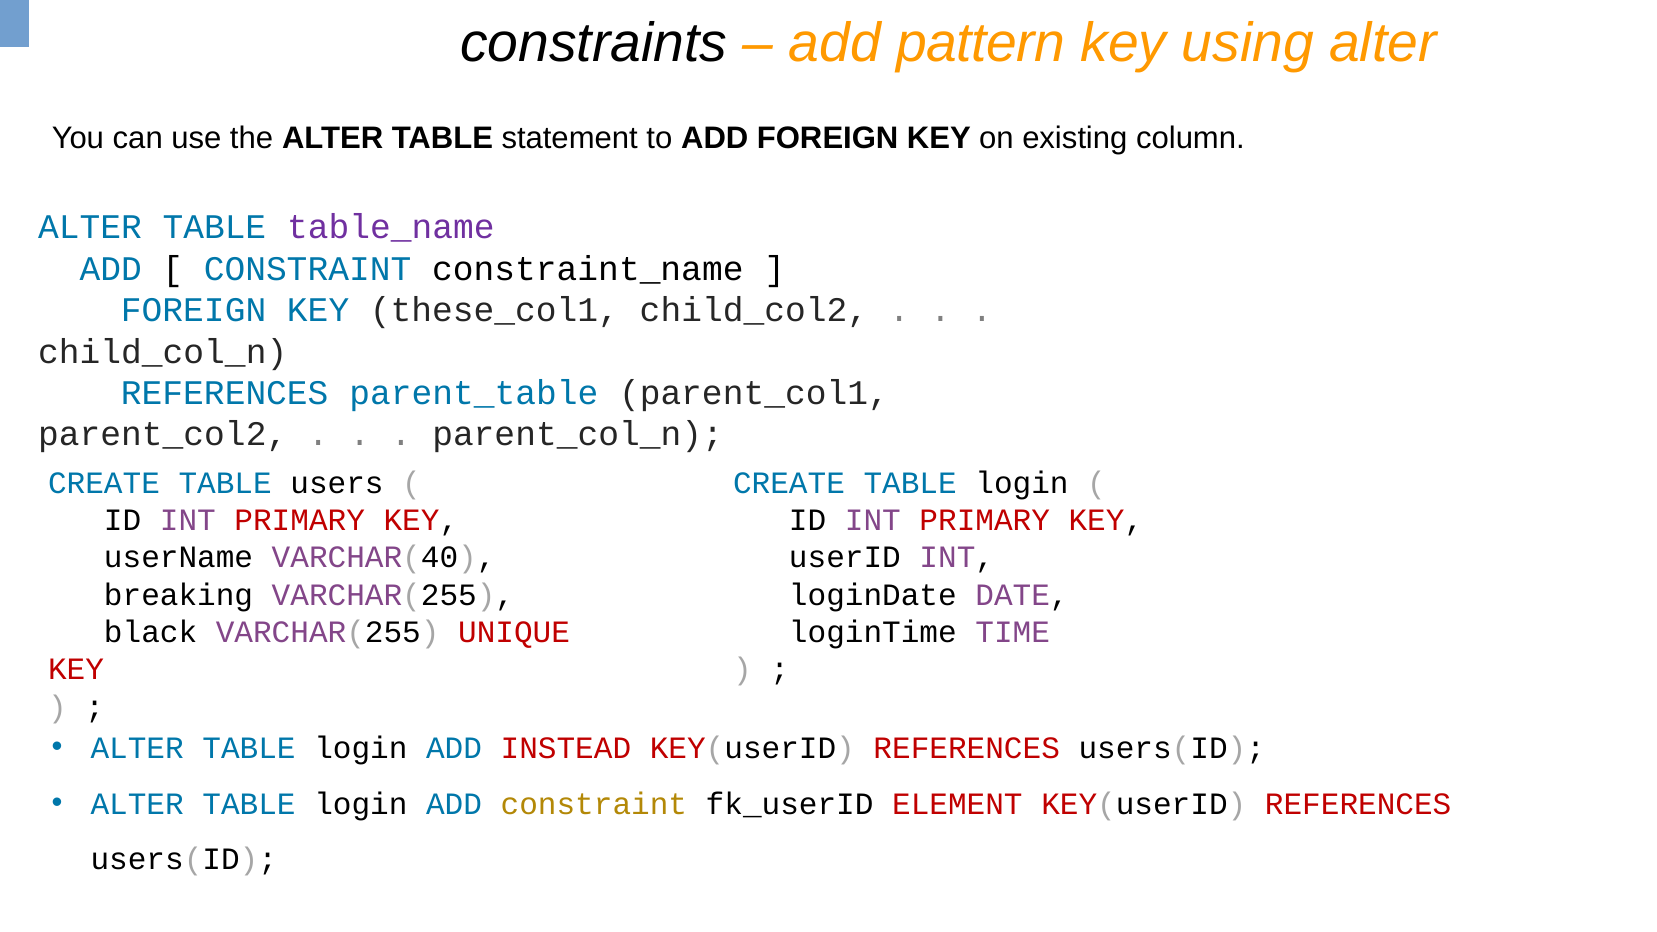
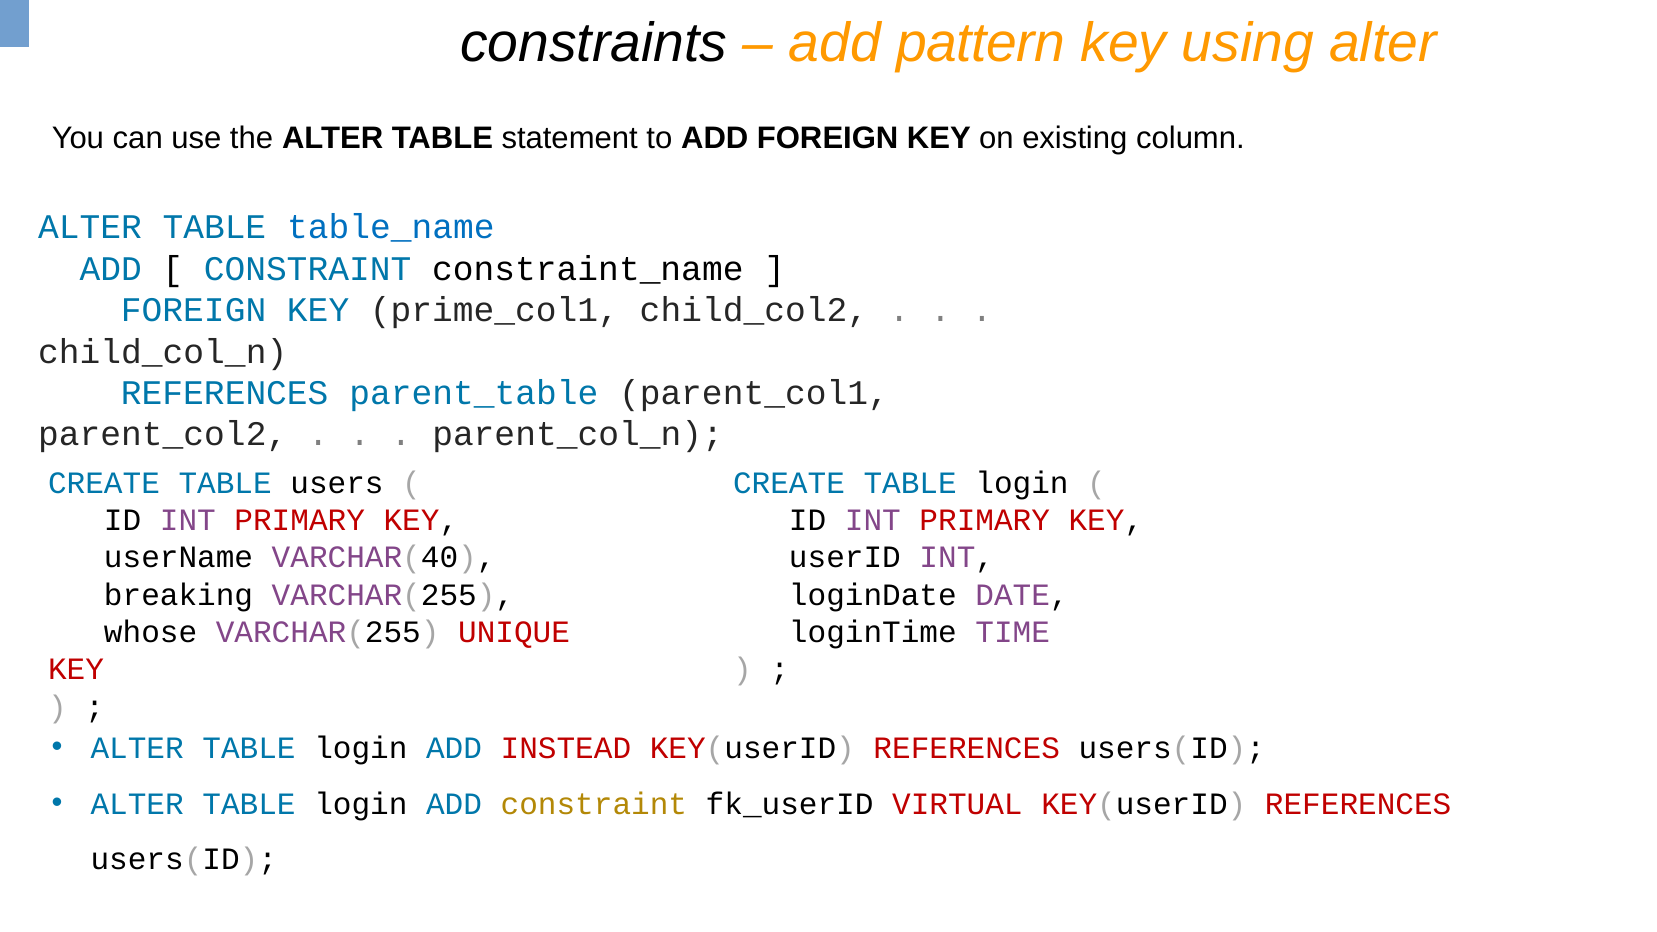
table_name colour: purple -> blue (391, 227)
these_col1: these_col1 -> prime_col1 (494, 310)
black: black -> whose (151, 632)
ELEMENT: ELEMENT -> VIRTUAL (957, 804)
